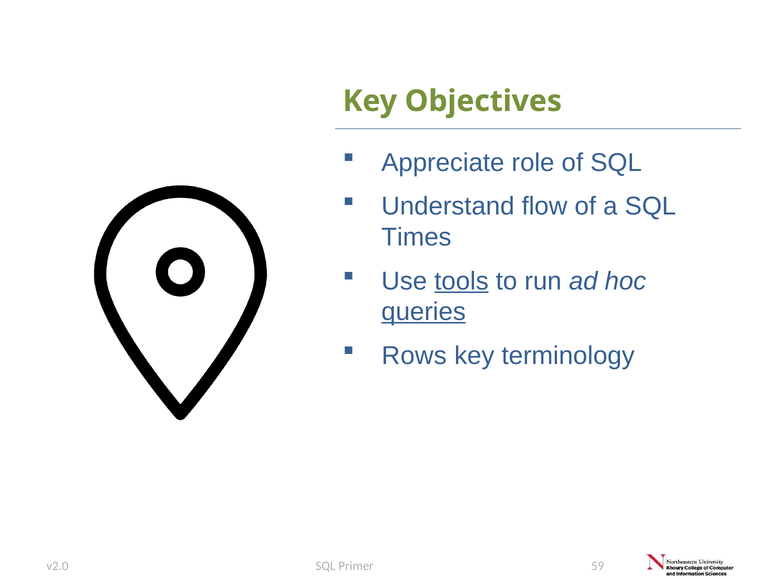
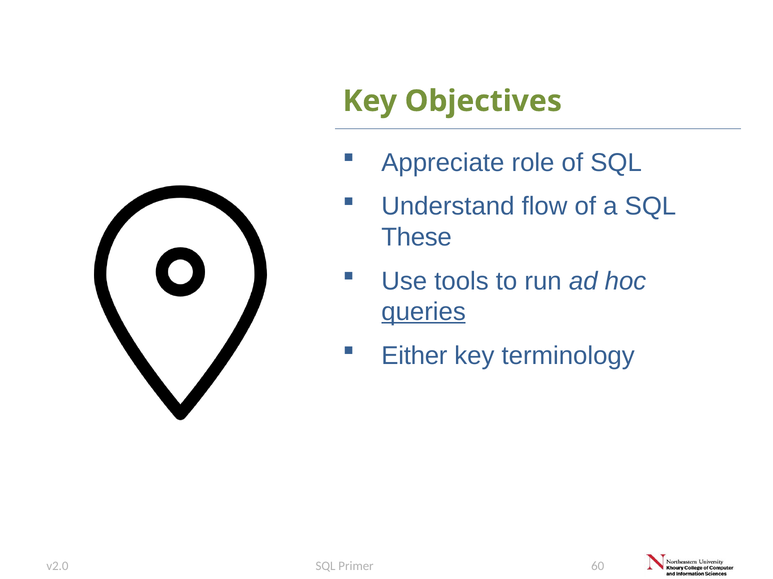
Times: Times -> These (417, 238)
tools underline: present -> none (461, 281)
Rows: Rows -> Either (414, 356)
59: 59 -> 60 (598, 567)
